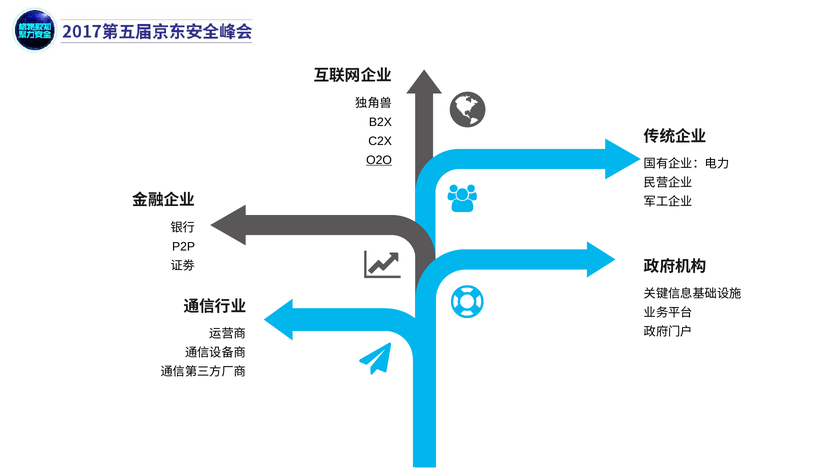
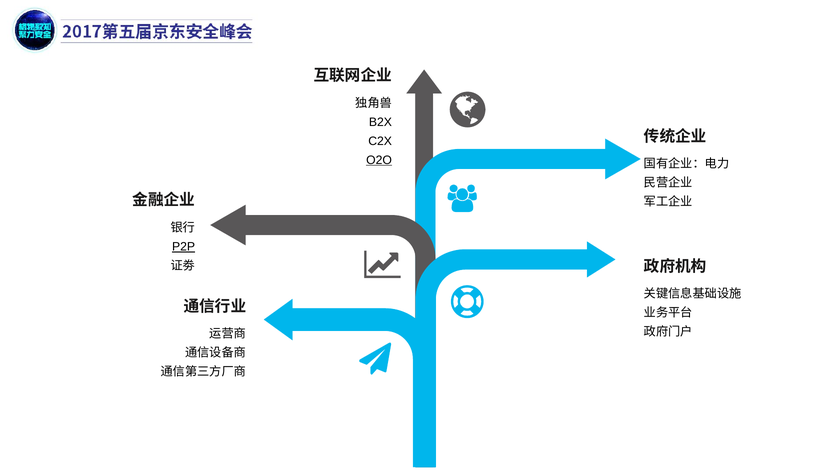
P2P underline: none -> present (184, 247)
